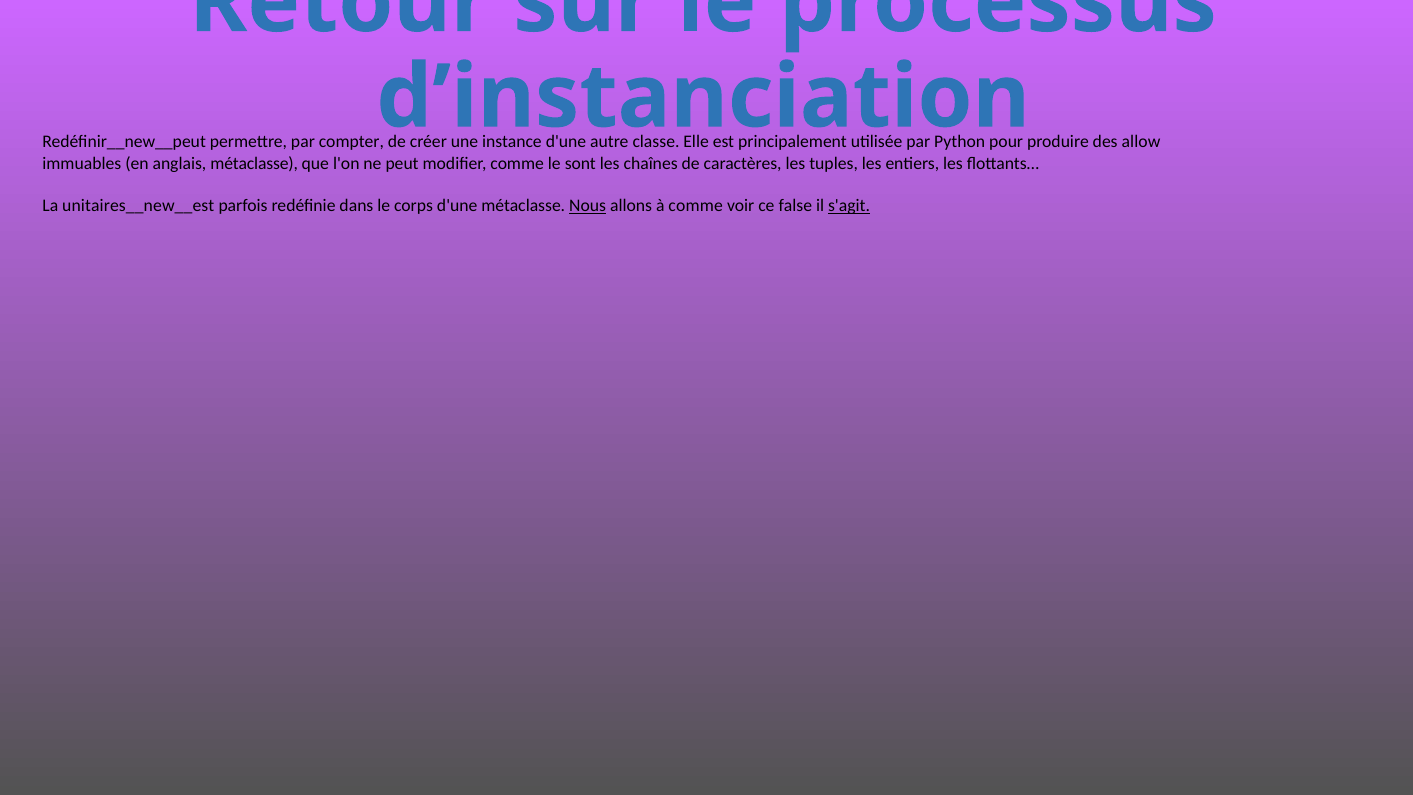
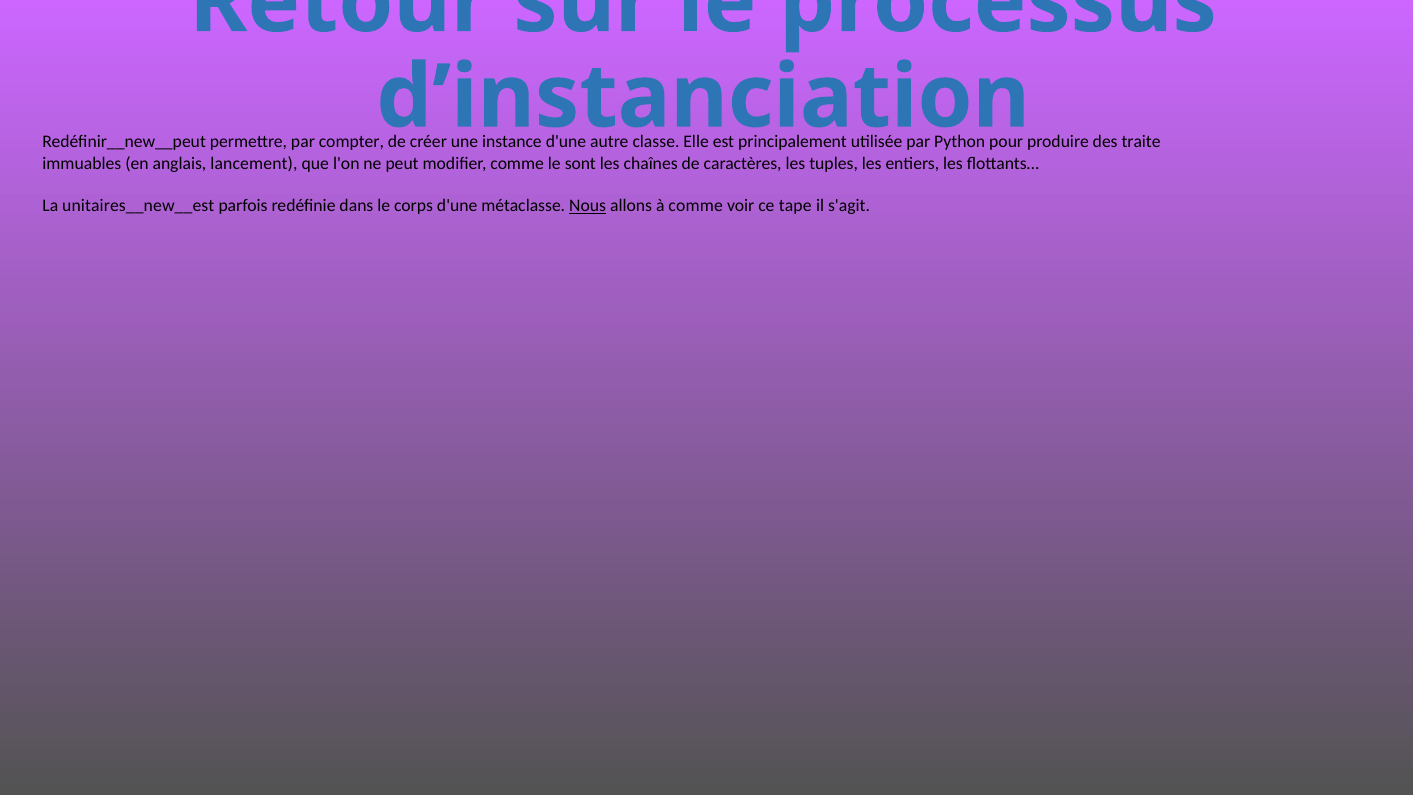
allow: allow -> traite (1141, 142)
anglais métaclasse: métaclasse -> lancement (254, 163)
false: false -> tape (795, 206)
s'agit underline: present -> none (849, 206)
